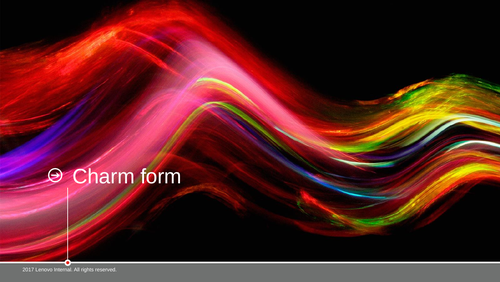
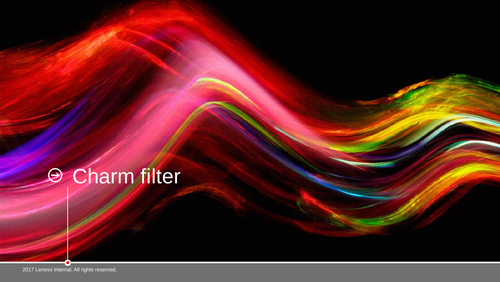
form: form -> filter (161, 176)
